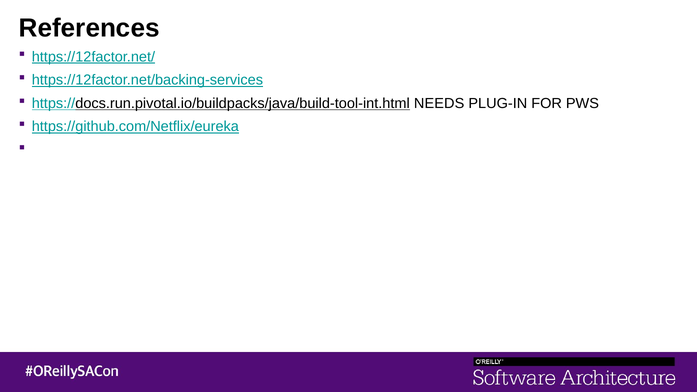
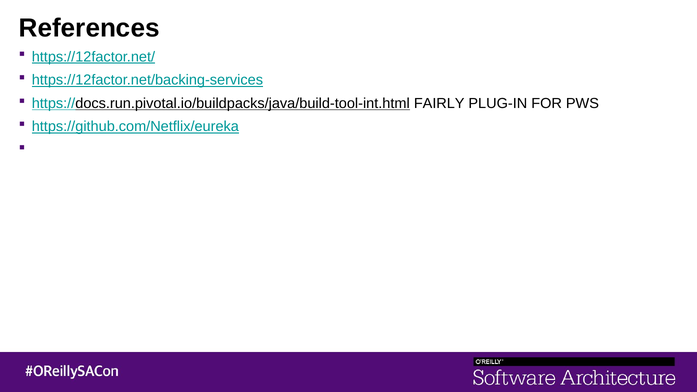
NEEDS: NEEDS -> FAIRLY (439, 103)
